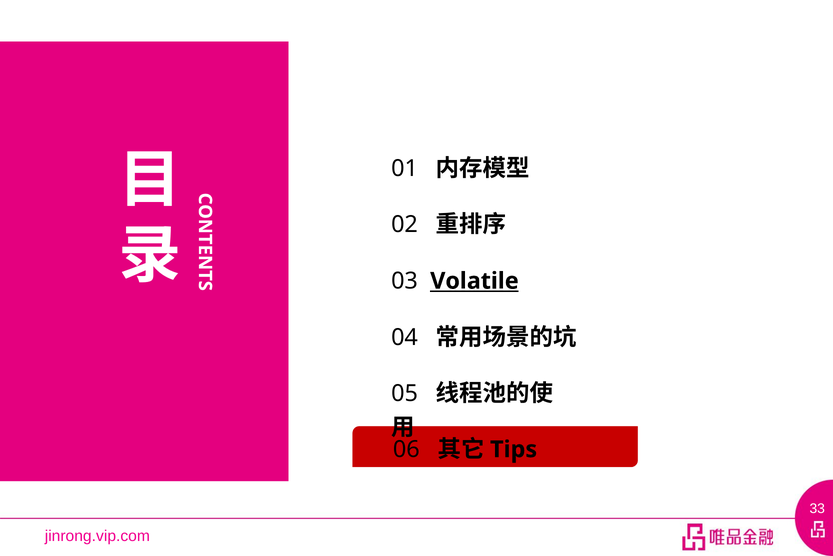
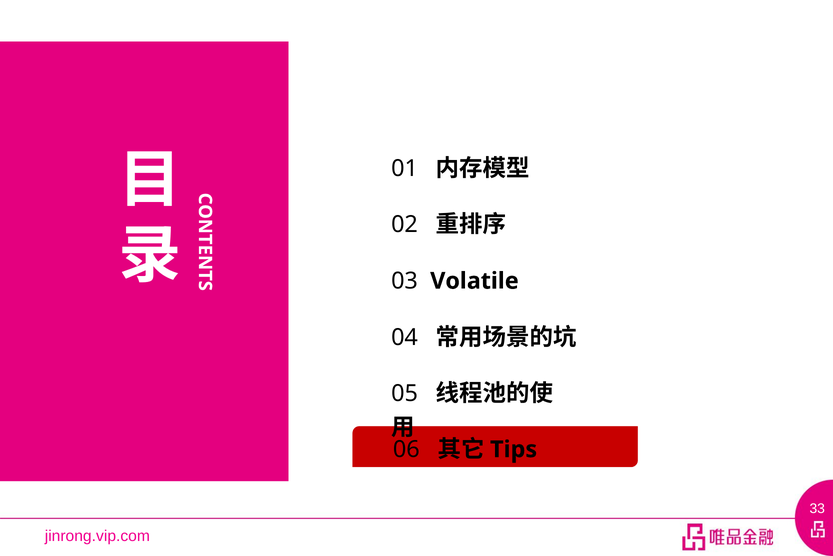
Volatile underline: present -> none (474, 281)
